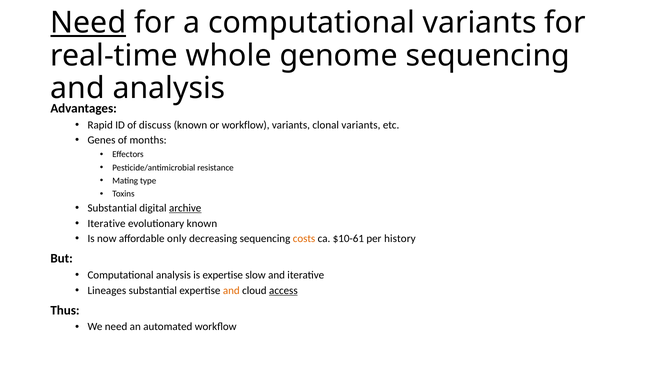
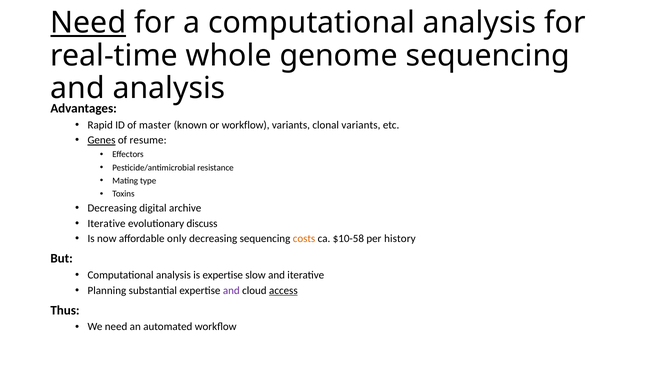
a computational variants: variants -> analysis (480, 23)
discuss: discuss -> master (155, 125)
Genes underline: none -> present (102, 140)
months: months -> resume (148, 140)
Substantial: Substantial -> Decreasing (112, 208)
archive underline: present -> none (185, 208)
evolutionary known: known -> discuss (202, 223)
$10-61: $10-61 -> $10-58 (348, 239)
Lineages: Lineages -> Planning (107, 290)
and colour: orange -> purple (231, 290)
